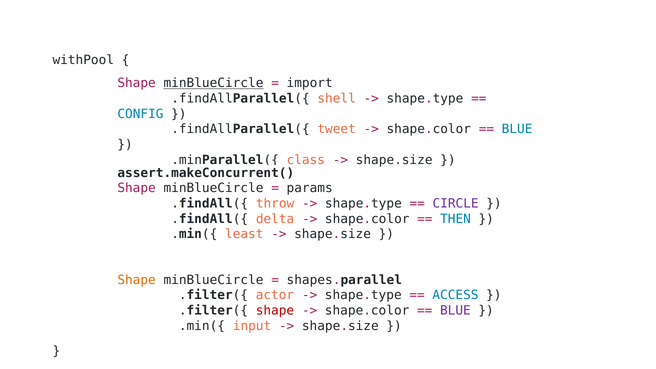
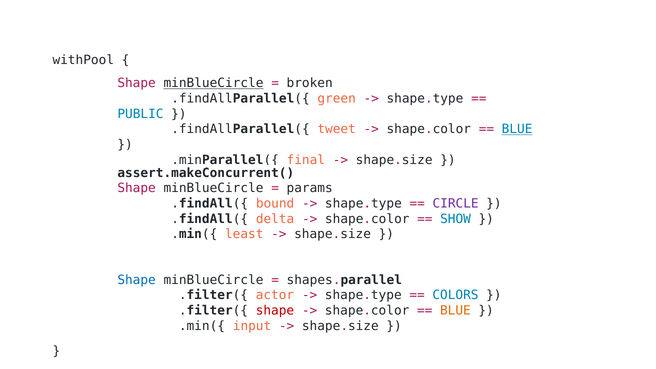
import: import -> broken (310, 83)
shell: shell -> green (337, 99)
CONFIG: CONFIG -> PUBLIC (140, 114)
BLUE underline: none -> present (517, 129)
class: class -> final (306, 160)
throw: throw -> bound (275, 204)
THEN: THEN -> SHOW (456, 219)
Shape colour: orange -> blue (137, 280)
ACCESS: ACCESS -> COLORS (455, 295)
BLUE colour: purple -> orange (455, 311)
